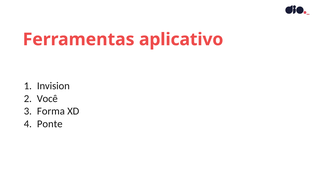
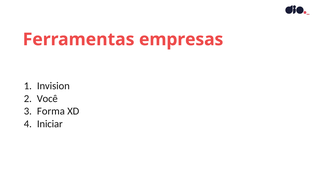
aplicativo: aplicativo -> empresas (181, 39)
Ponte: Ponte -> Iniciar (50, 124)
